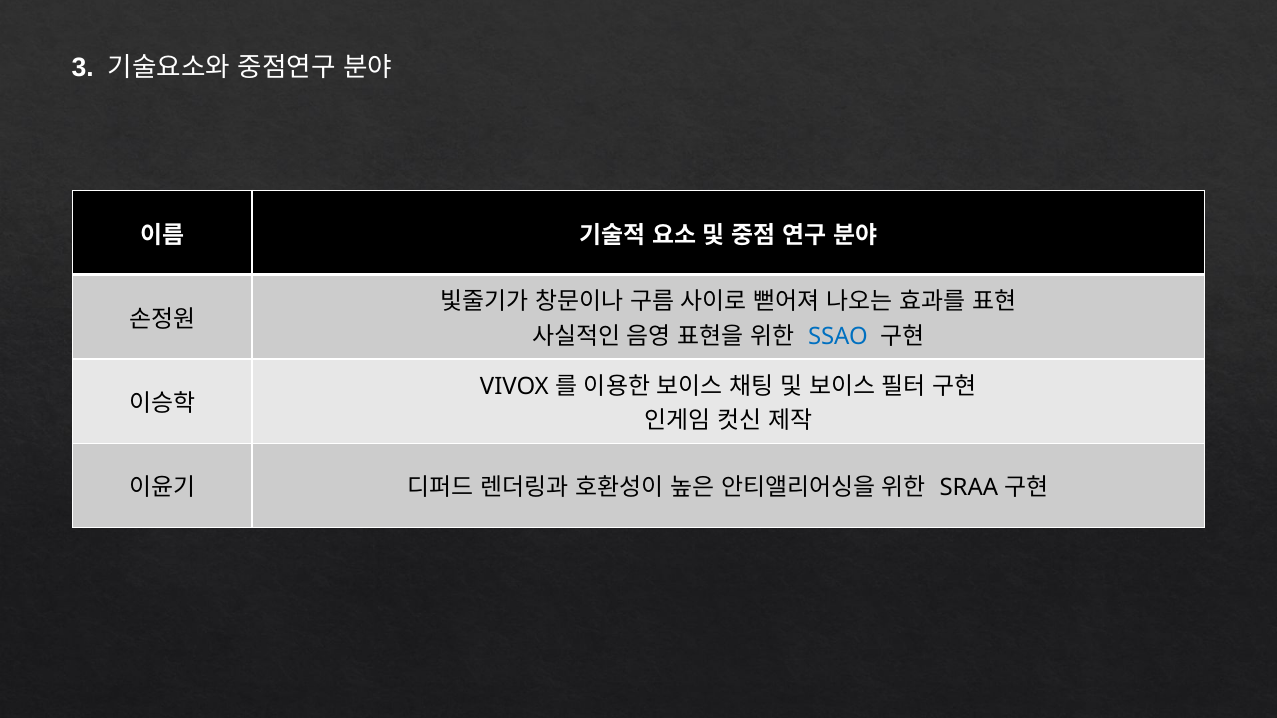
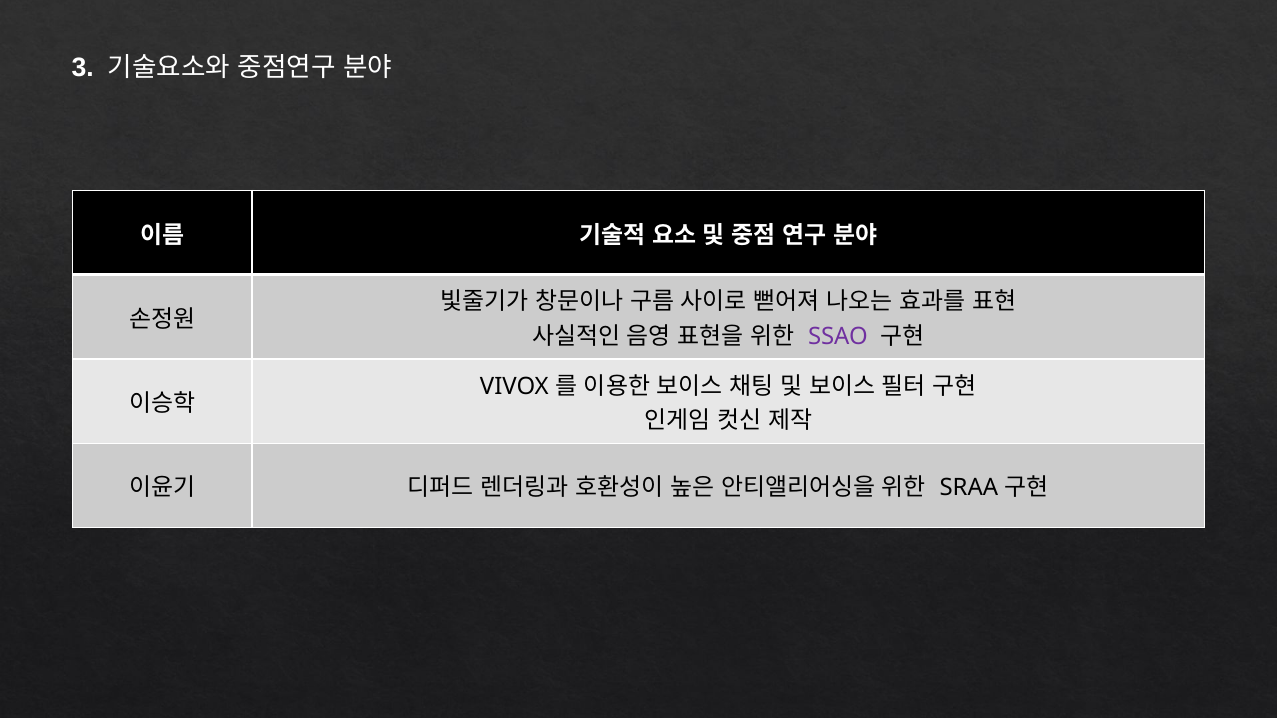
SSAO colour: blue -> purple (838, 337)
